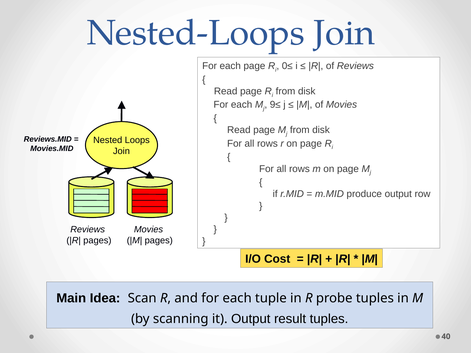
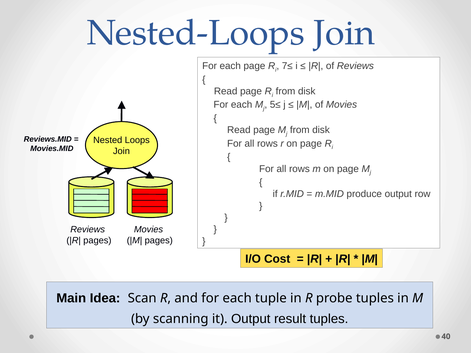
0≤: 0≤ -> 7≤ (287, 66)
9≤: 9≤ -> 5≤ (275, 105)
